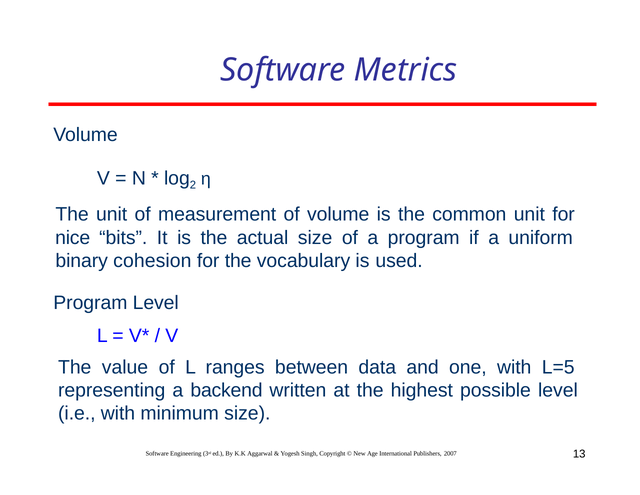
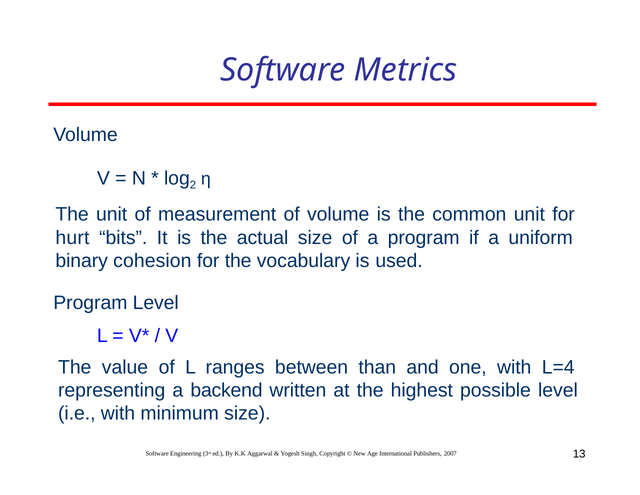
nice: nice -> hurt (72, 237)
data: data -> than (377, 367)
L=5: L=5 -> L=4 (558, 367)
